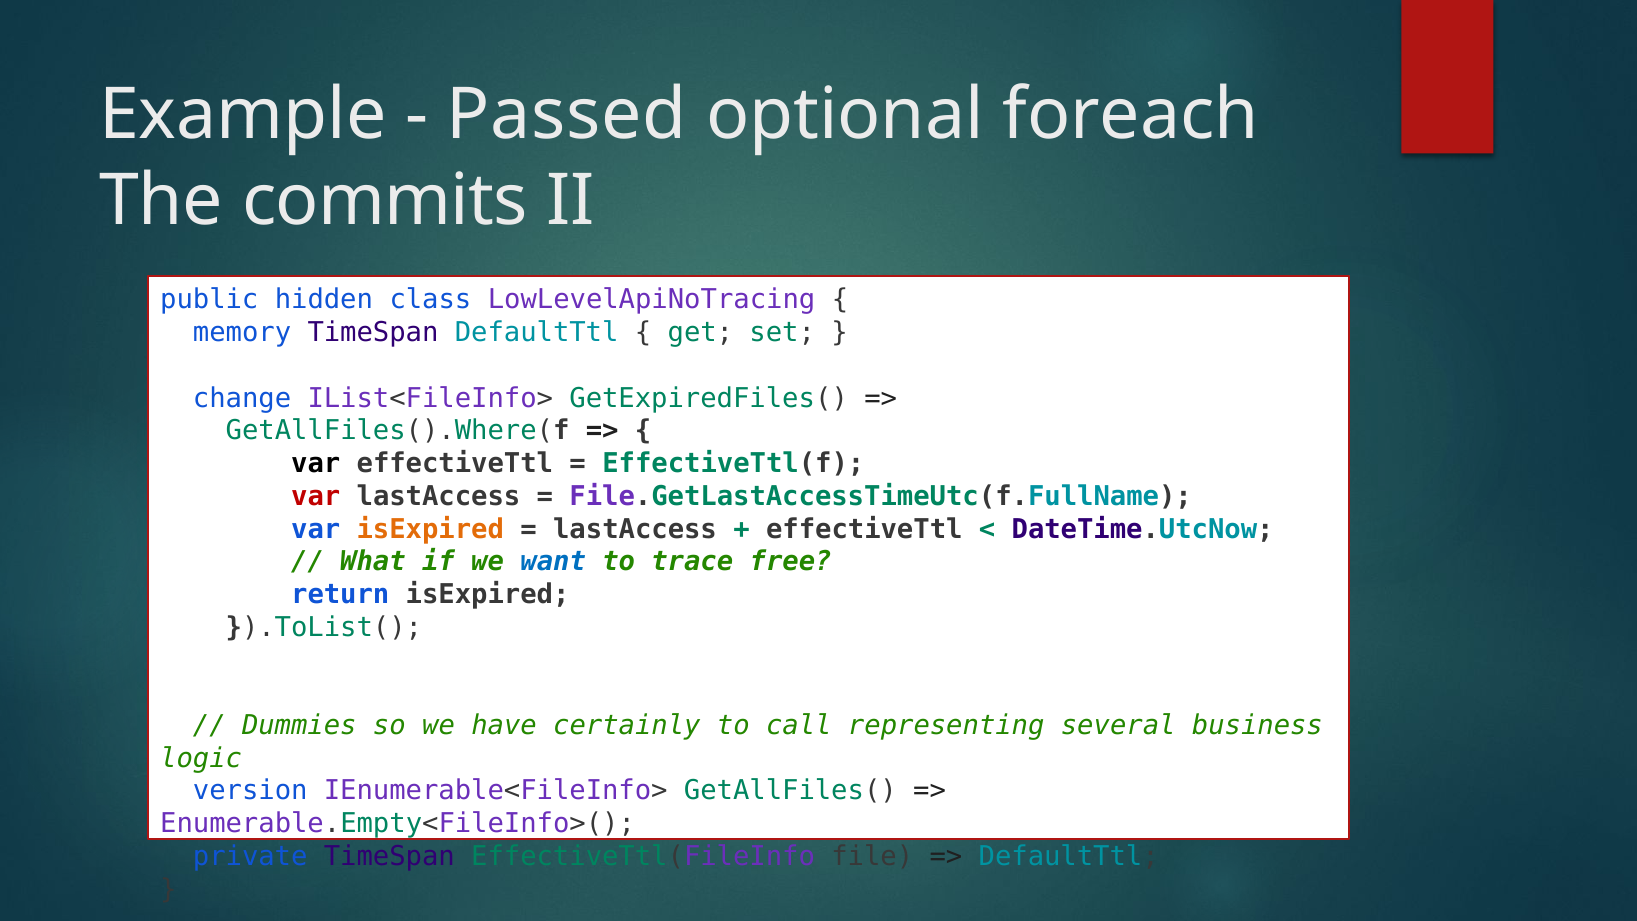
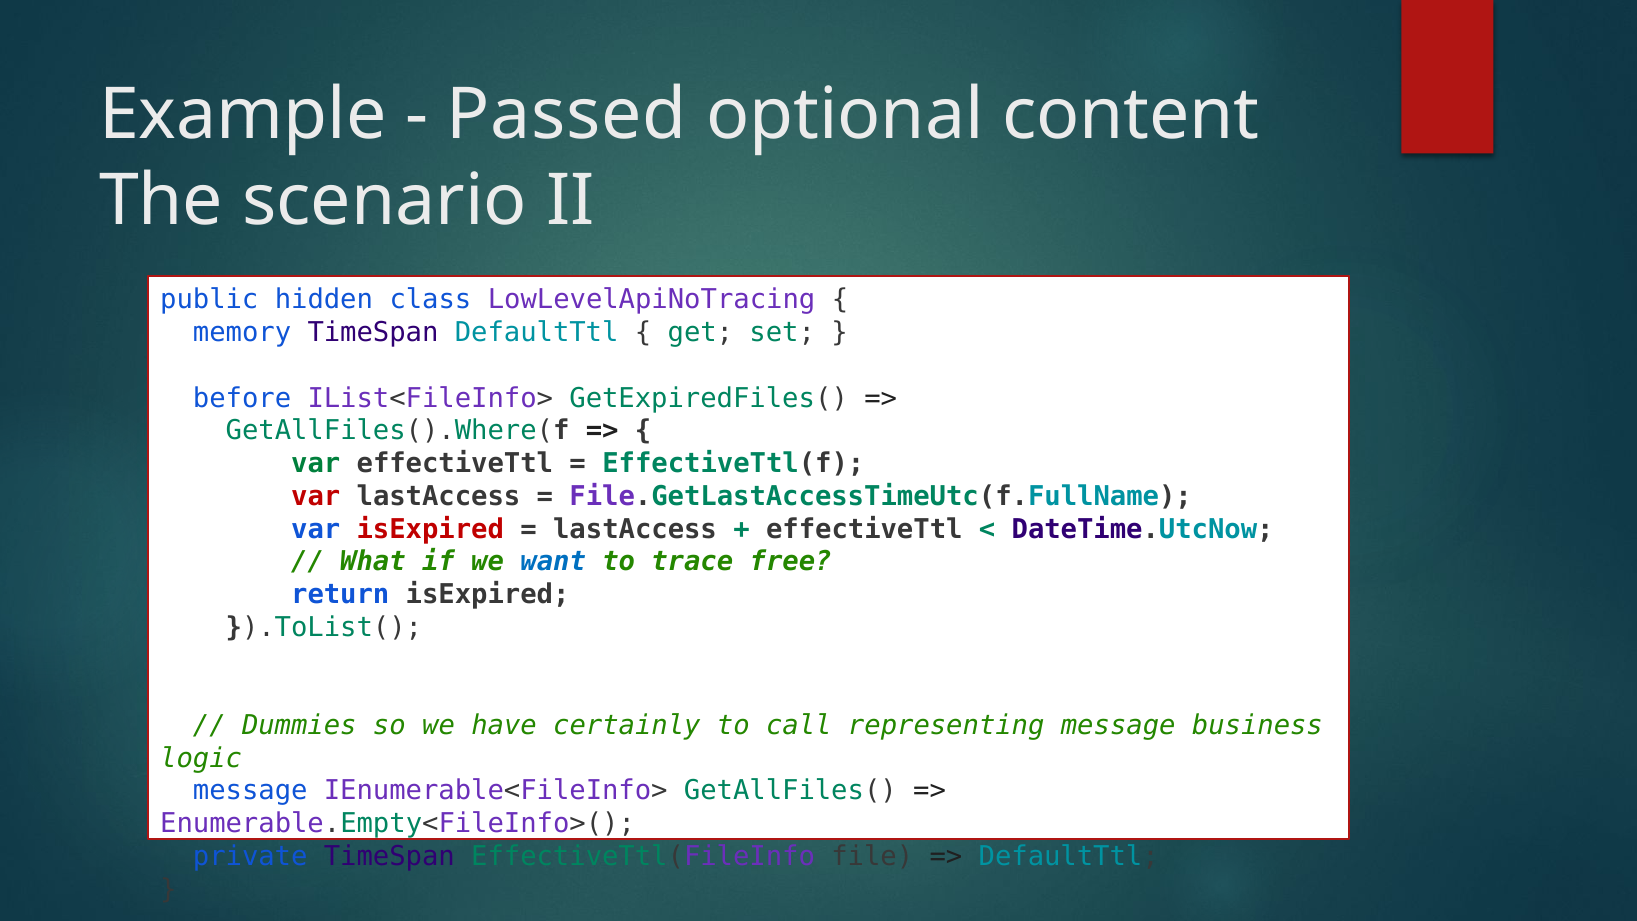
foreach: foreach -> content (1131, 115)
commits: commits -> scenario (385, 201)
change: change -> before (242, 398)
var colour: black -> green (316, 464)
isExpired colour: orange -> red (430, 529)
representing several: several -> message (1118, 725)
version: version -> message (250, 791)
